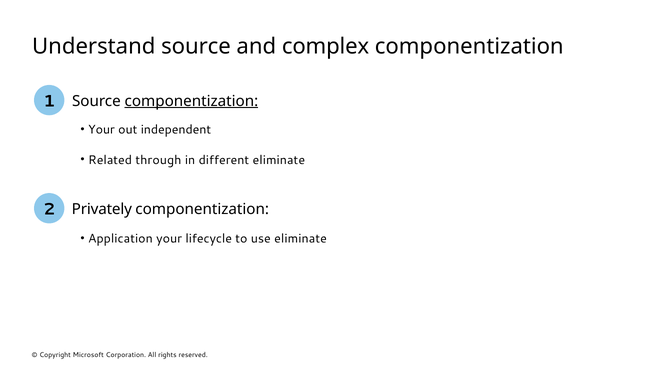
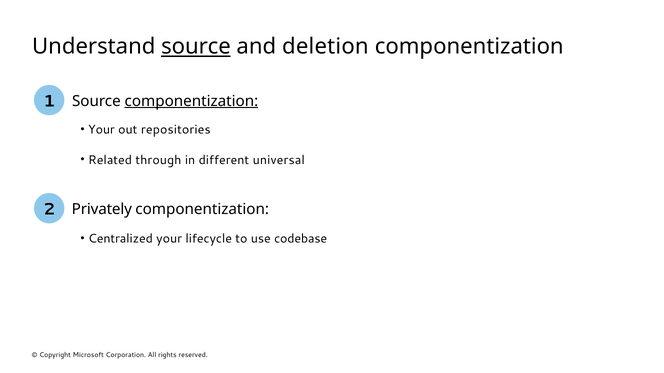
source underline: none -> present (196, 47)
complex: complex -> deletion (325, 47)
independent: independent -> repositories (176, 130)
different eliminate: eliminate -> universal (279, 160)
Application: Application -> Centralized (120, 239)
use eliminate: eliminate -> codebase (301, 239)
